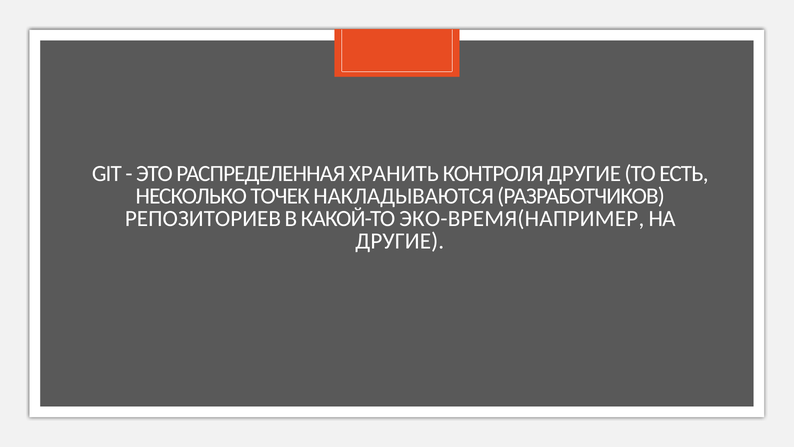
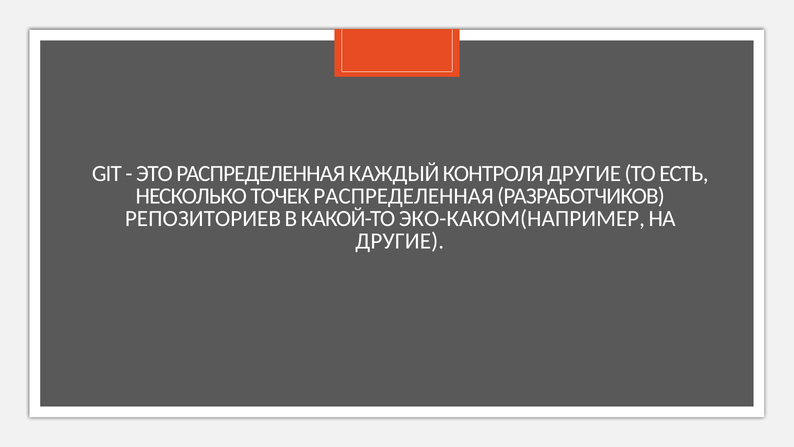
ХРАНИТЬ: ХРАНИТЬ -> КАЖДЫЙ (394, 173)
ТОЧЕК НАКЛАДЫВАЮТСЯ: НАКЛАДЫВАЮТСЯ -> РАСПРЕДЕЛЕННАЯ (404, 196)
ЭКО-ВРЕМЯ(НАПРИМЕР: ЭКО-ВРЕМЯ(НАПРИМЕР -> ЭКО-КАКОМ(НАПРИМЕР (522, 218)
